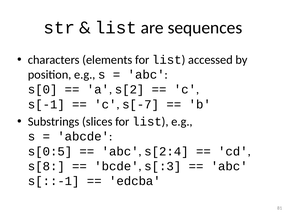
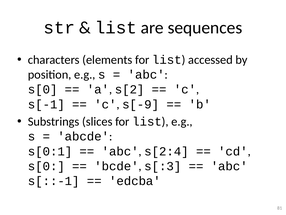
s[-7: s[-7 -> s[-9 (141, 104)
s[0:5: s[0:5 -> s[0:1 (50, 151)
s[8: s[8 -> s[0 (46, 166)
